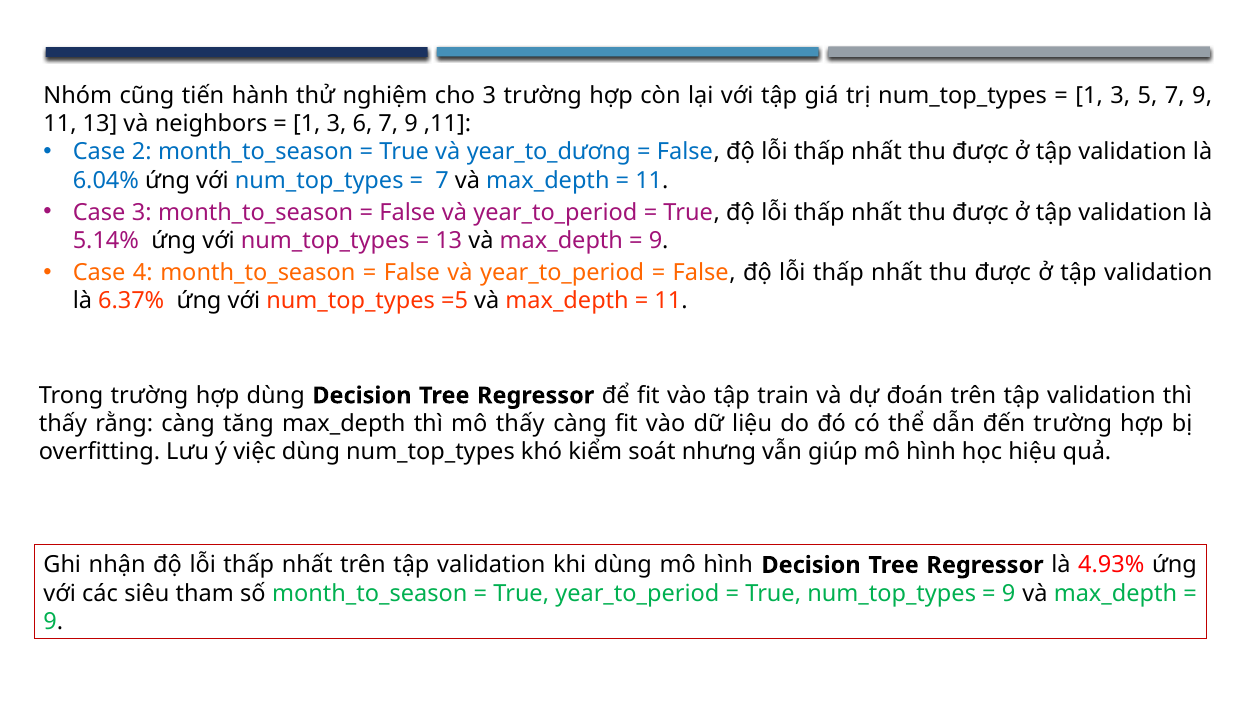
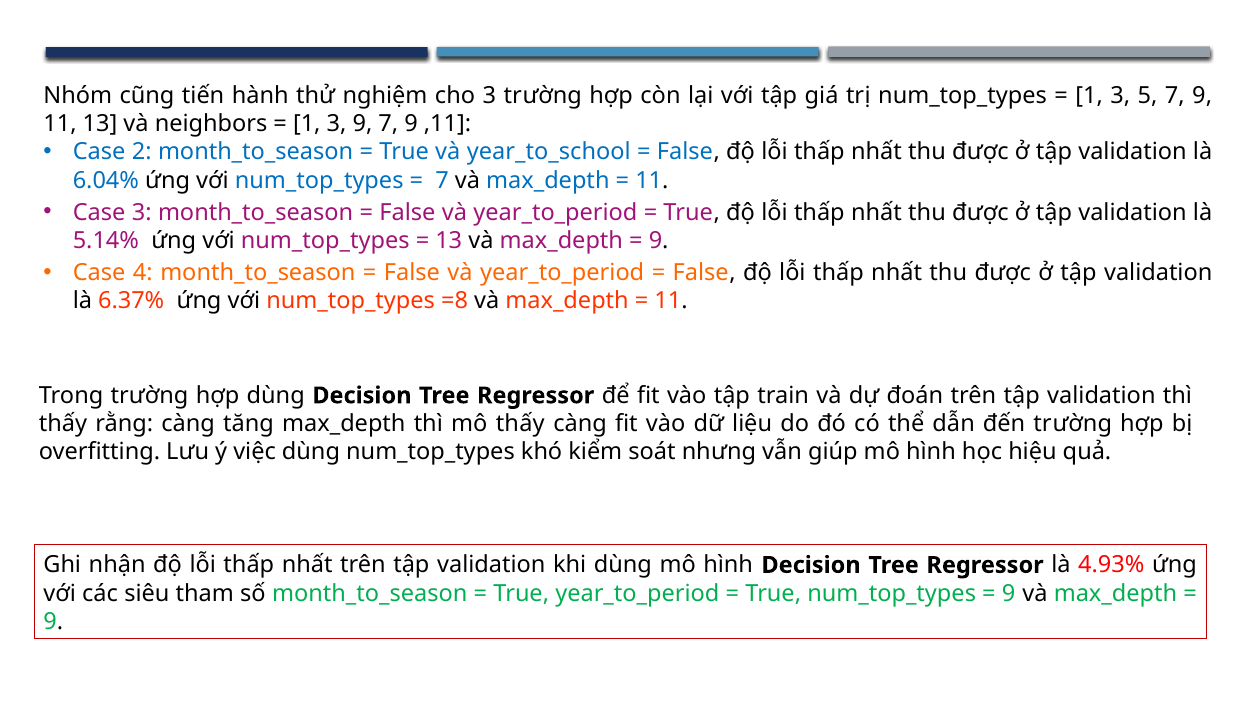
3 6: 6 -> 9 (362, 124)
year_to_dương: year_to_dương -> year_to_school (549, 152)
=5: =5 -> =8 (455, 301)
